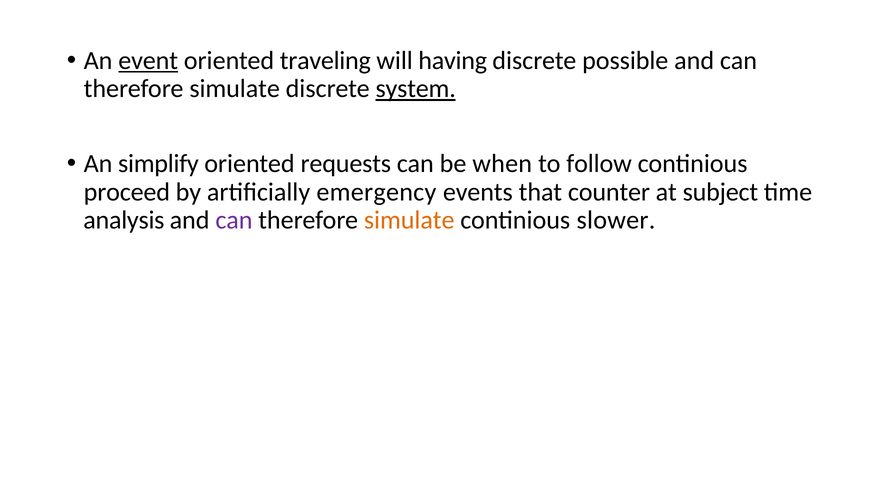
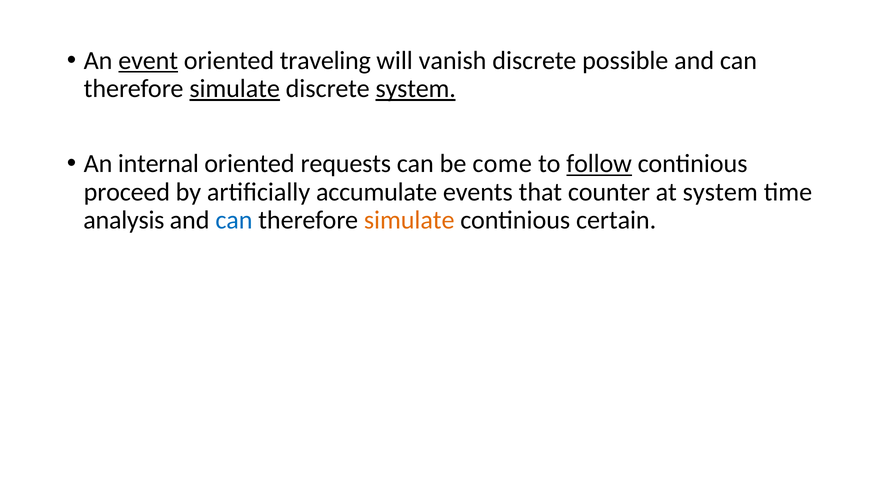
having: having -> vanish (453, 61)
simulate underline: none -> present (235, 89)
simplify: simplify -> internal (158, 164)
when: when -> come (502, 164)
follow underline: none -> present (599, 164)
emergency: emergency -> accumulate (377, 192)
at subject: subject -> system (720, 192)
can colour: purple -> blue (234, 220)
slower: slower -> certain (616, 220)
